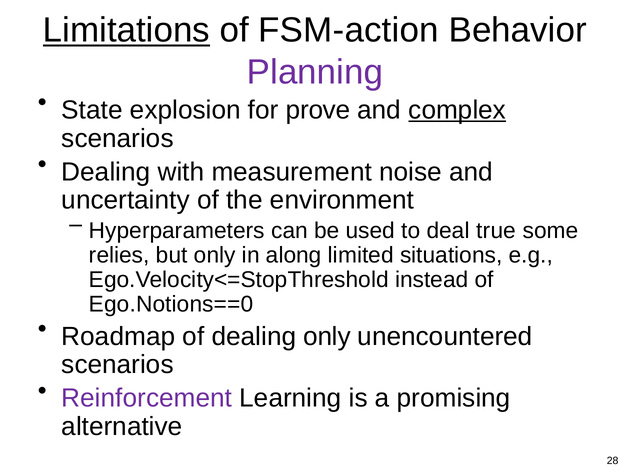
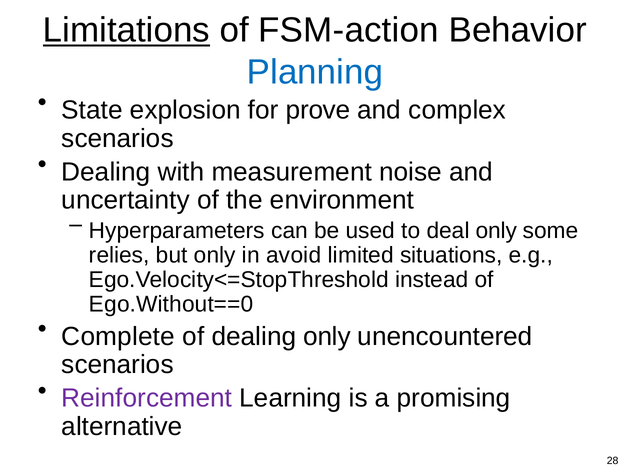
Planning colour: purple -> blue (315, 72)
complex underline: present -> none (457, 110)
deal true: true -> only (496, 230)
along: along -> avoid (294, 255)
Ego.Notions==0: Ego.Notions==0 -> Ego.Without==0 (171, 304)
Roadmap: Roadmap -> Complete (118, 336)
